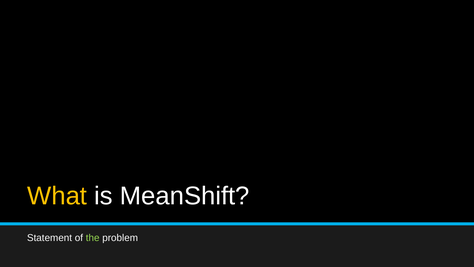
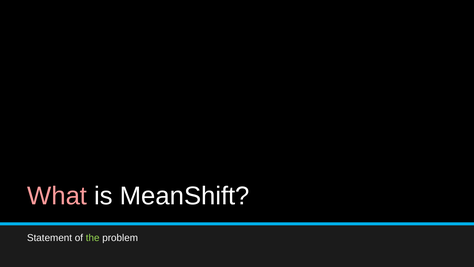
What colour: yellow -> pink (57, 196)
